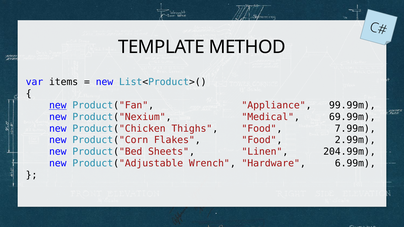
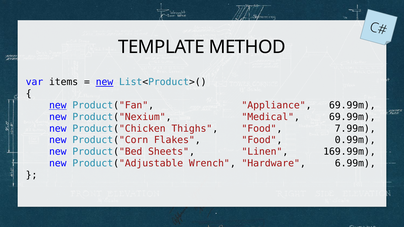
new underline: none -> present (104, 82)
Appliance 99.99m: 99.99m -> 69.99m (352, 105)
2.99m: 2.99m -> 0.99m (355, 140)
204.99m: 204.99m -> 169.99m (349, 152)
